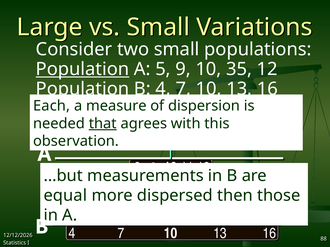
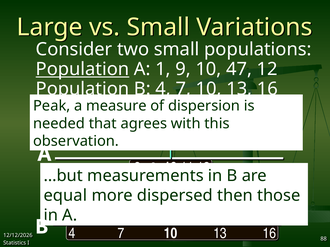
5: 5 -> 1 (163, 69)
35: 35 -> 47 (239, 69)
Each: Each -> Peak (52, 106)
that underline: present -> none (103, 124)
